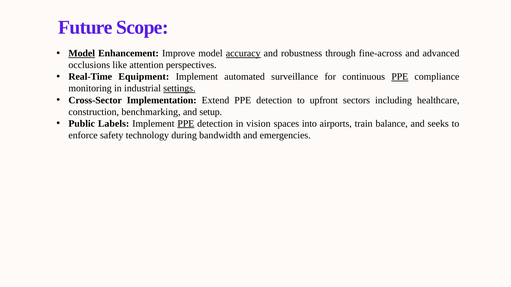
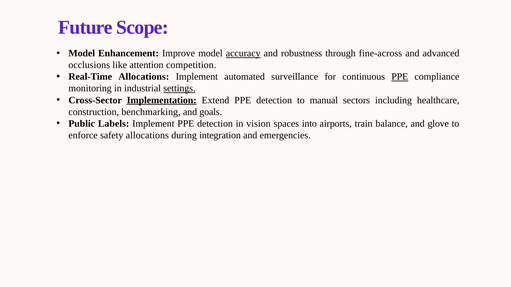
Model underline: present -> none (82, 53)
perspectives: perspectives -> competition (191, 65)
Real-Time Equipment: Equipment -> Allocations (144, 77)
Implementation underline: none -> present (162, 100)
upfront: upfront -> manual (324, 100)
setup: setup -> goals (211, 112)
PPE underline: present -> none (186, 124)
seeks: seeks -> glove (438, 124)
safety technology: technology -> allocations (147, 135)
bandwidth: bandwidth -> integration (220, 135)
